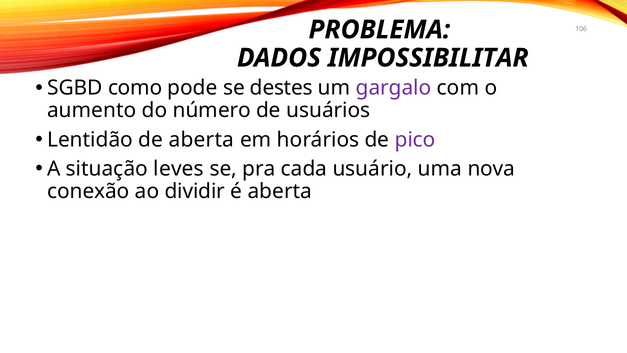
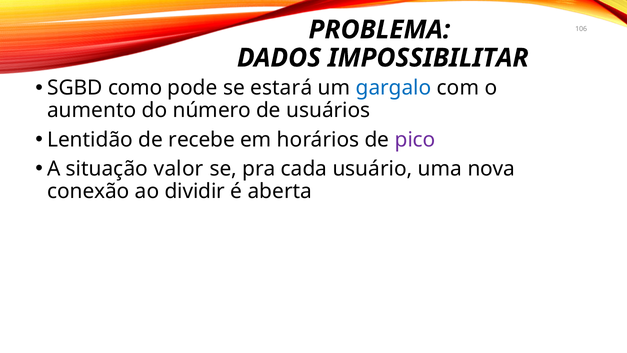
destes: destes -> estará (281, 88)
gargalo colour: purple -> blue (394, 88)
de aberta: aberta -> recebe (202, 140)
leves: leves -> valor (179, 169)
